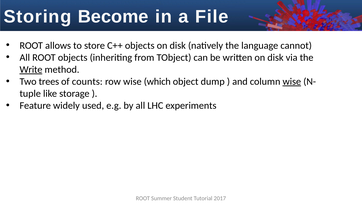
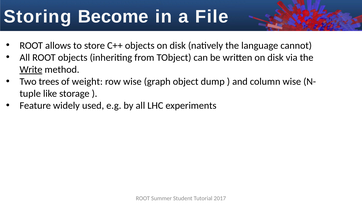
counts: counts -> weight (87, 82)
which: which -> graph (157, 82)
wise underline: present -> none (292, 82)
